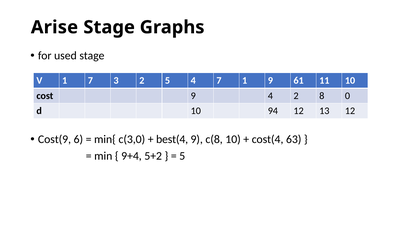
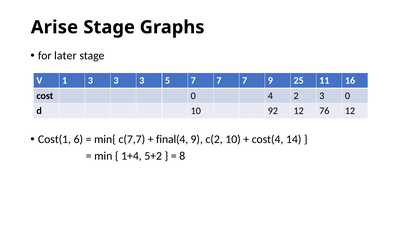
used: used -> later (65, 56)
1 7: 7 -> 3 (90, 81)
2: 2 -> 3 (142, 81)
5 4: 4 -> 7 (193, 81)
1: 1 -> 7 (245, 81)
61: 61 -> 25 (299, 81)
11 10: 10 -> 16 (350, 81)
cost 9: 9 -> 0 (193, 96)
2 8: 8 -> 3 (322, 96)
94: 94 -> 92 (273, 111)
13: 13 -> 76 (324, 111)
Cost(9: Cost(9 -> Cost(1 (55, 139)
c(3,0: c(3,0 -> c(7,7 (132, 139)
best(4: best(4 -> final(4 (172, 139)
c(8: c(8 -> c(2 (214, 139)
63: 63 -> 14 (294, 139)
9+4: 9+4 -> 1+4 (131, 156)
5: 5 -> 8 (182, 156)
